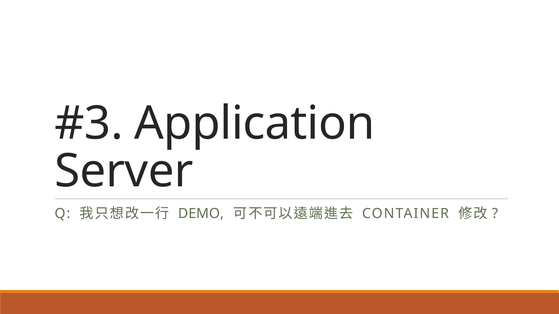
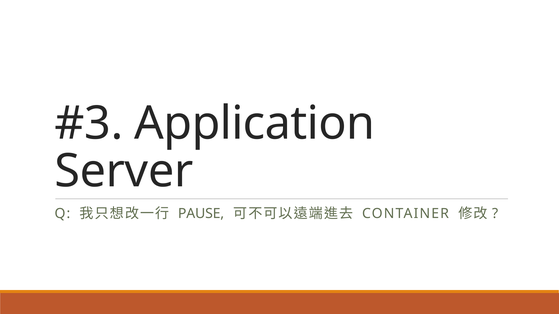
DEMO: DEMO -> PAUSE (201, 214)
